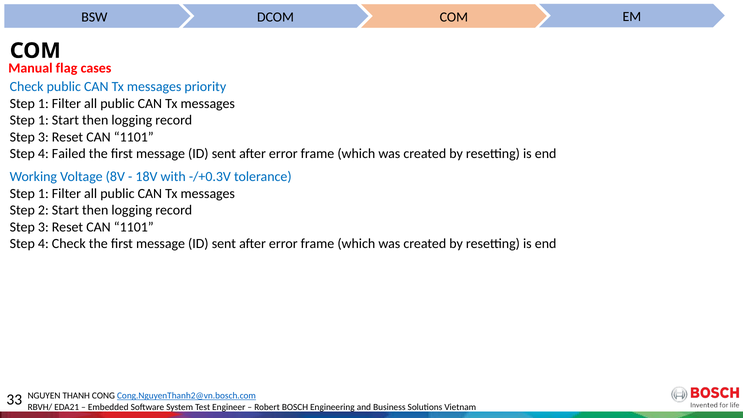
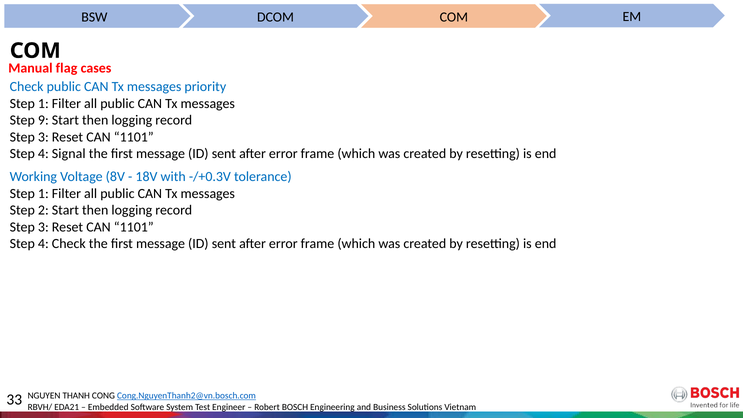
1: 1 -> 9 (43, 120)
Failed: Failed -> Signal (69, 154)
